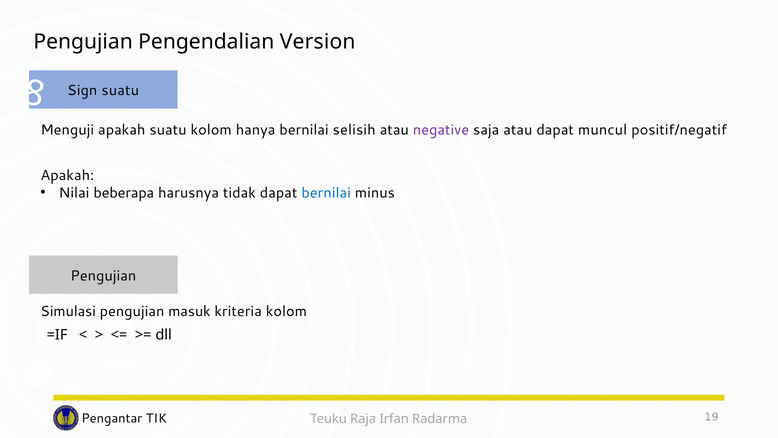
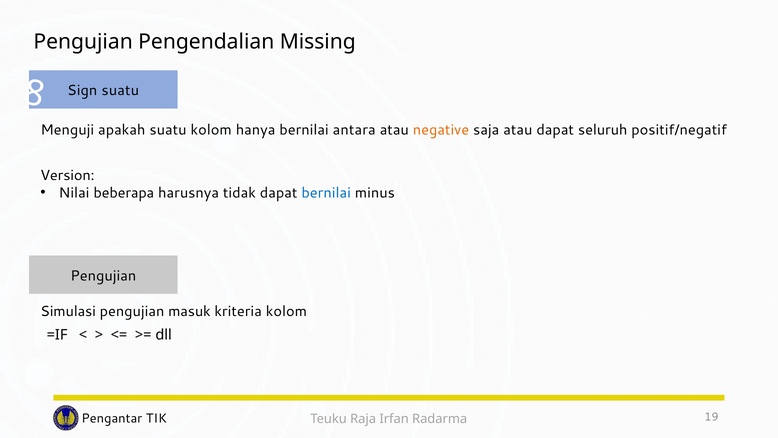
Version: Version -> Missing (318, 42)
selisih: selisih -> antara (354, 130)
negative colour: purple -> orange (441, 130)
muncul: muncul -> seluruh (603, 130)
Apakah: Apakah -> Version (67, 175)
